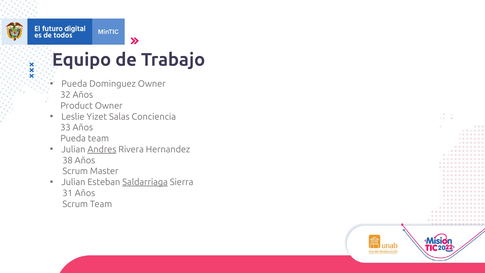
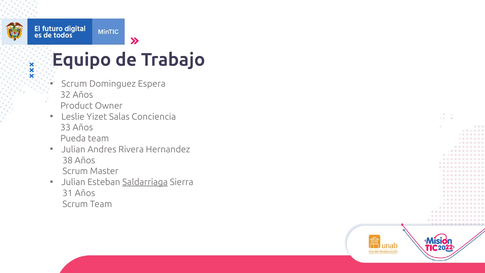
Pueda: Pueda -> Scrum (74, 84)
Dominguez Owner: Owner -> Espera (152, 84)
Andres underline: present -> none (102, 149)
